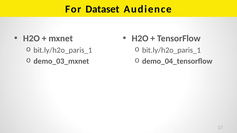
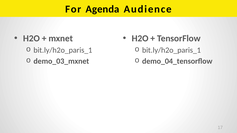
Dataset: Dataset -> Agenda (102, 9)
